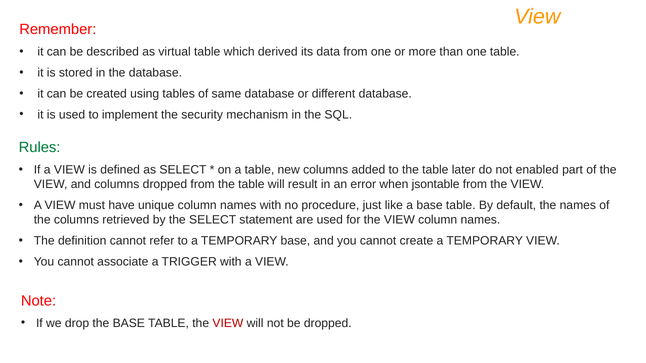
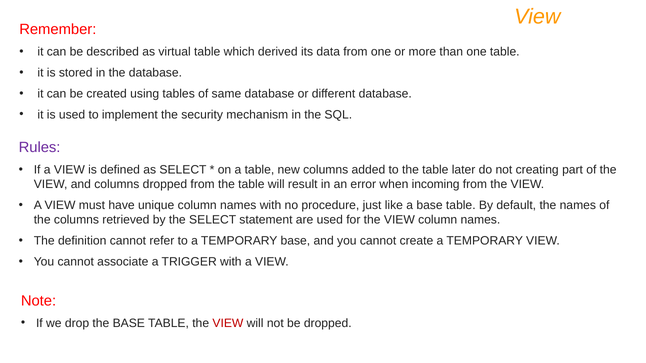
Rules colour: green -> purple (40, 148)
enabled: enabled -> creating (537, 170)
jsontable: jsontable -> incoming (436, 185)
